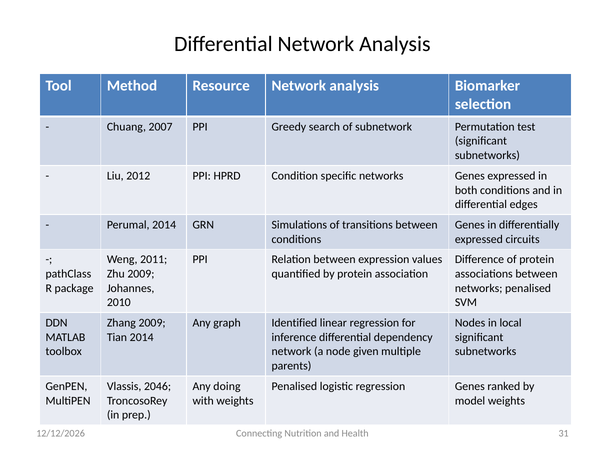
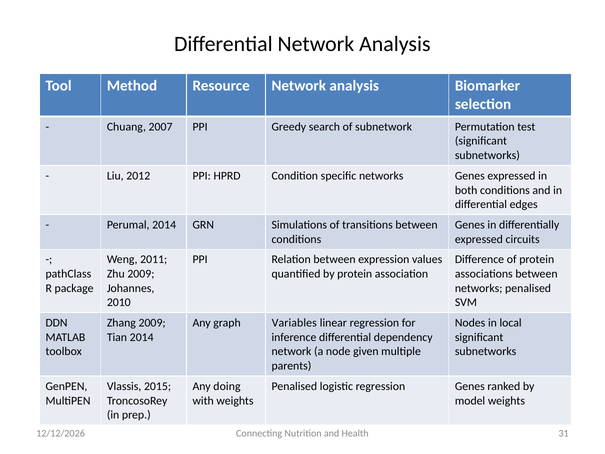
Identified: Identified -> Variables (294, 323)
2046: 2046 -> 2015 (158, 386)
